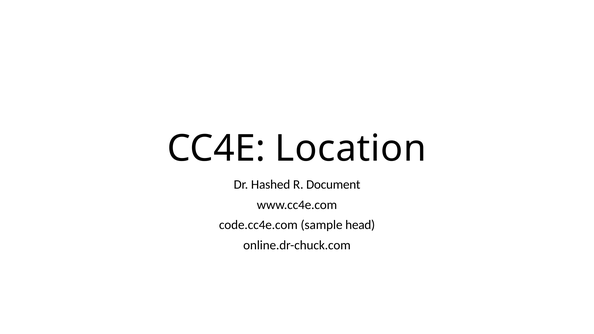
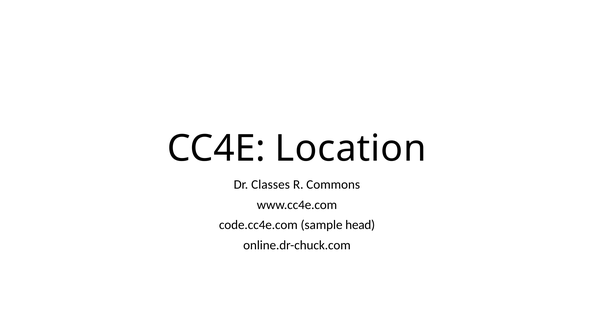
Hashed: Hashed -> Classes (271, 185)
Document: Document -> Commons (333, 185)
